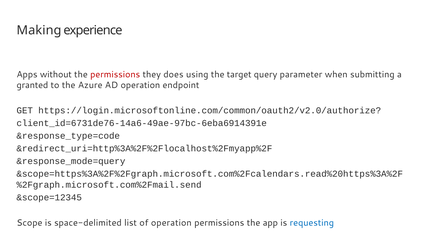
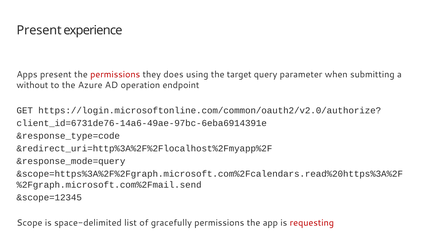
Making: Making -> Present (39, 30)
Apps without: without -> present (56, 74)
granted: granted -> without (32, 85)
of operation: operation -> gracefully (171, 223)
requesting colour: blue -> red (312, 223)
